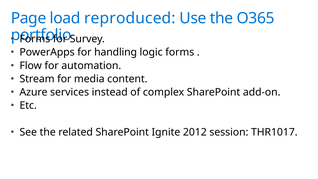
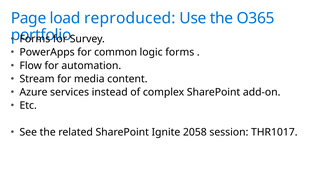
handling: handling -> common (116, 52)
2012: 2012 -> 2058 (195, 132)
